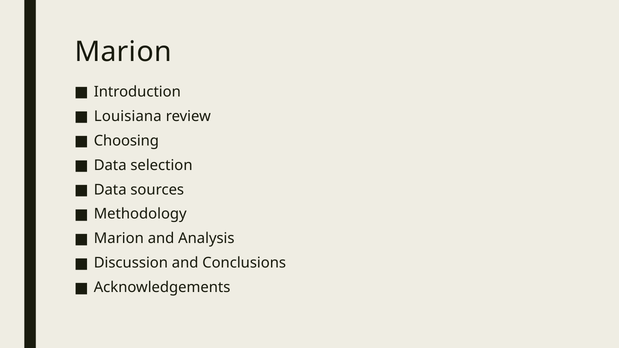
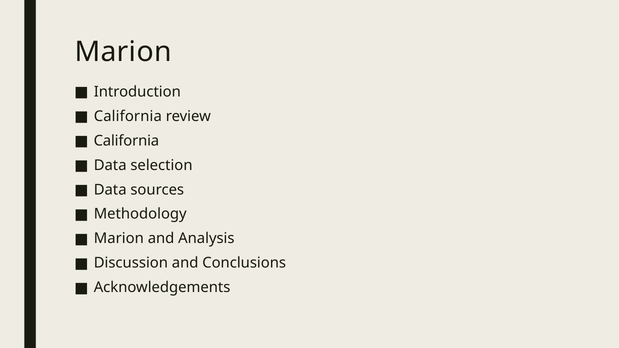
Louisiana: Louisiana -> California (128, 116)
Choosing: Choosing -> California (126, 141)
